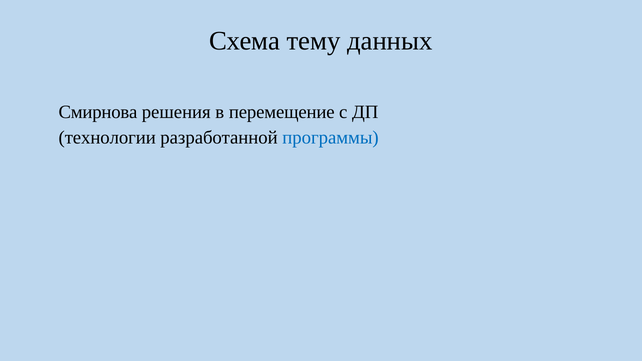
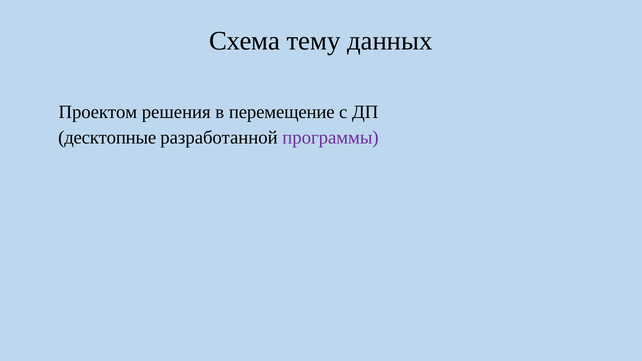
Смирнова: Смирнова -> Проектом (98, 112)
технологии: технологии -> десктопные (107, 138)
программы colour: blue -> purple (331, 138)
